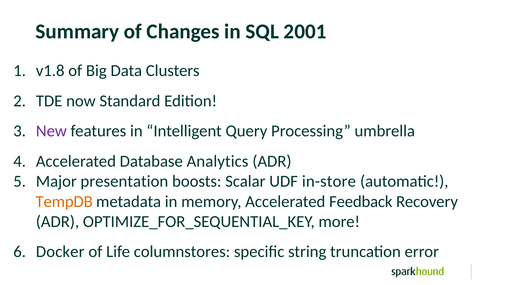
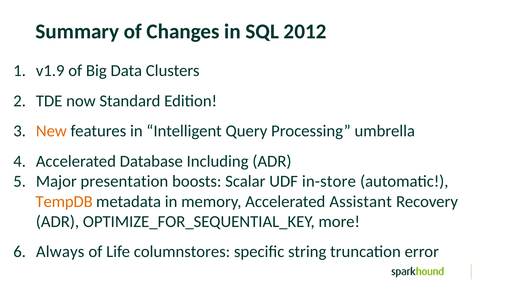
2001: 2001 -> 2012 (305, 32)
v1.8: v1.8 -> v1.9 (50, 71)
New colour: purple -> orange (51, 131)
Analytics: Analytics -> Including (218, 161)
Feedback: Feedback -> Assistant (361, 201)
Docker: Docker -> Always (60, 251)
